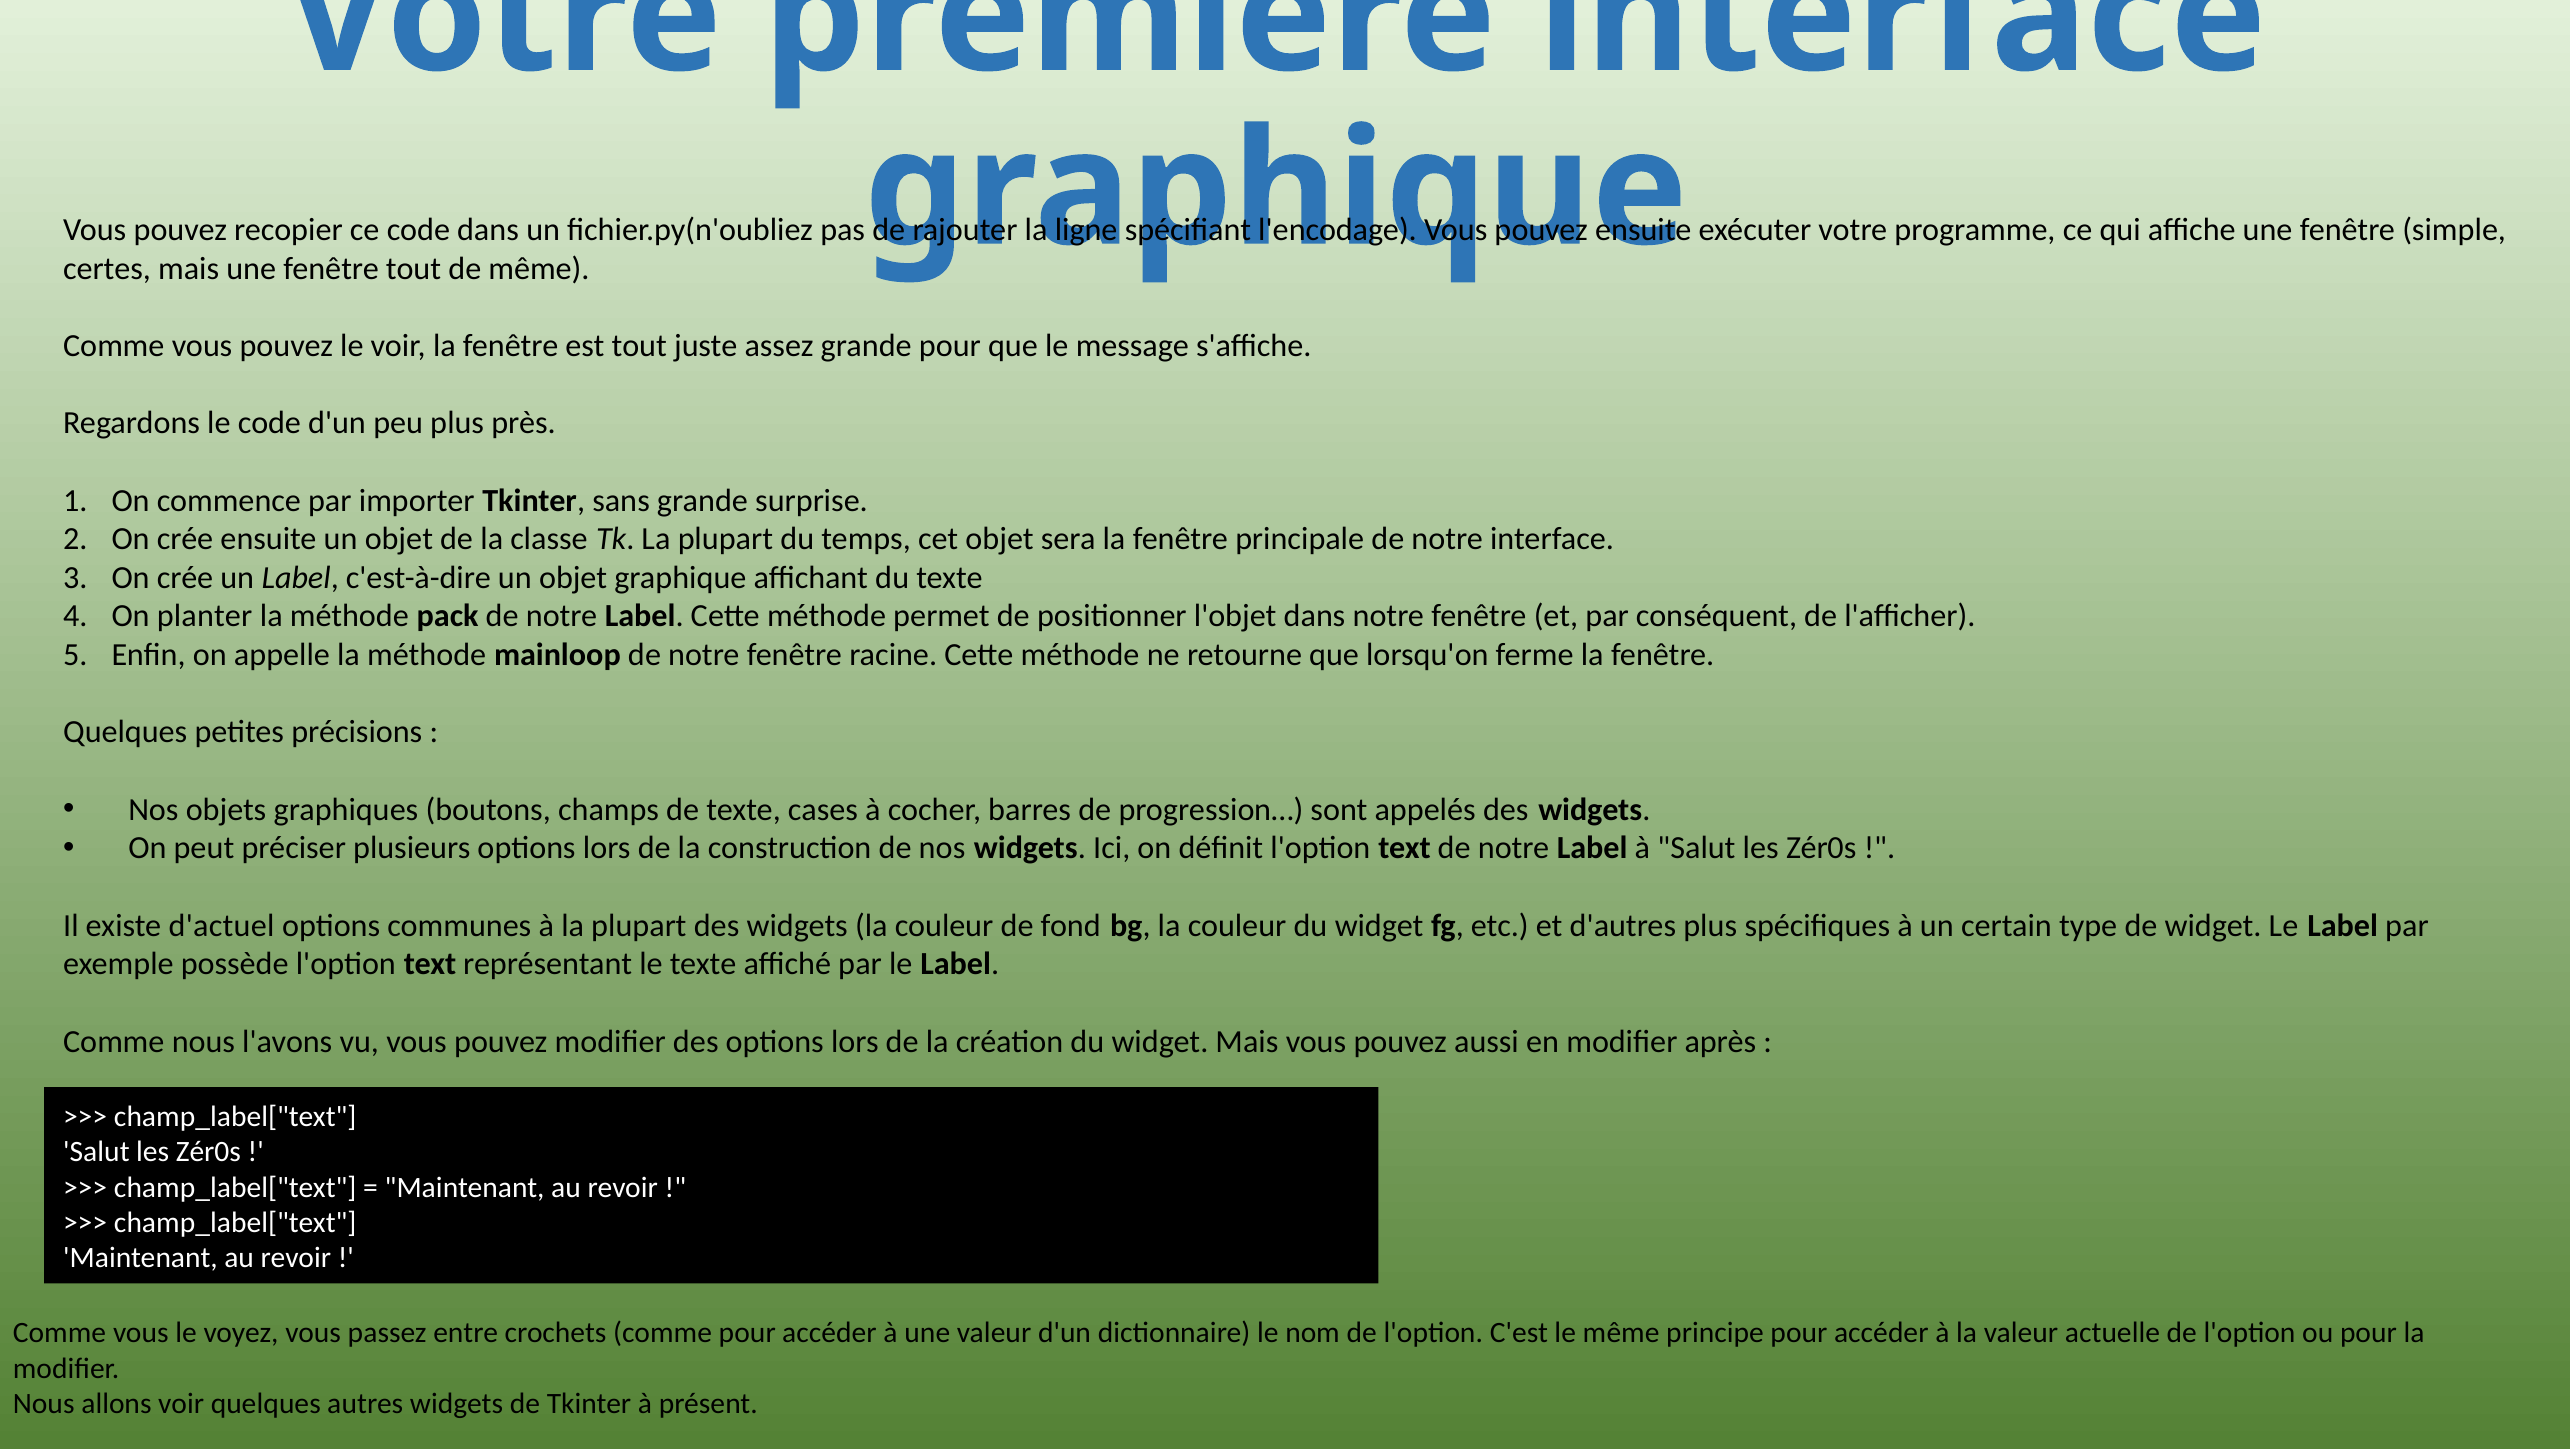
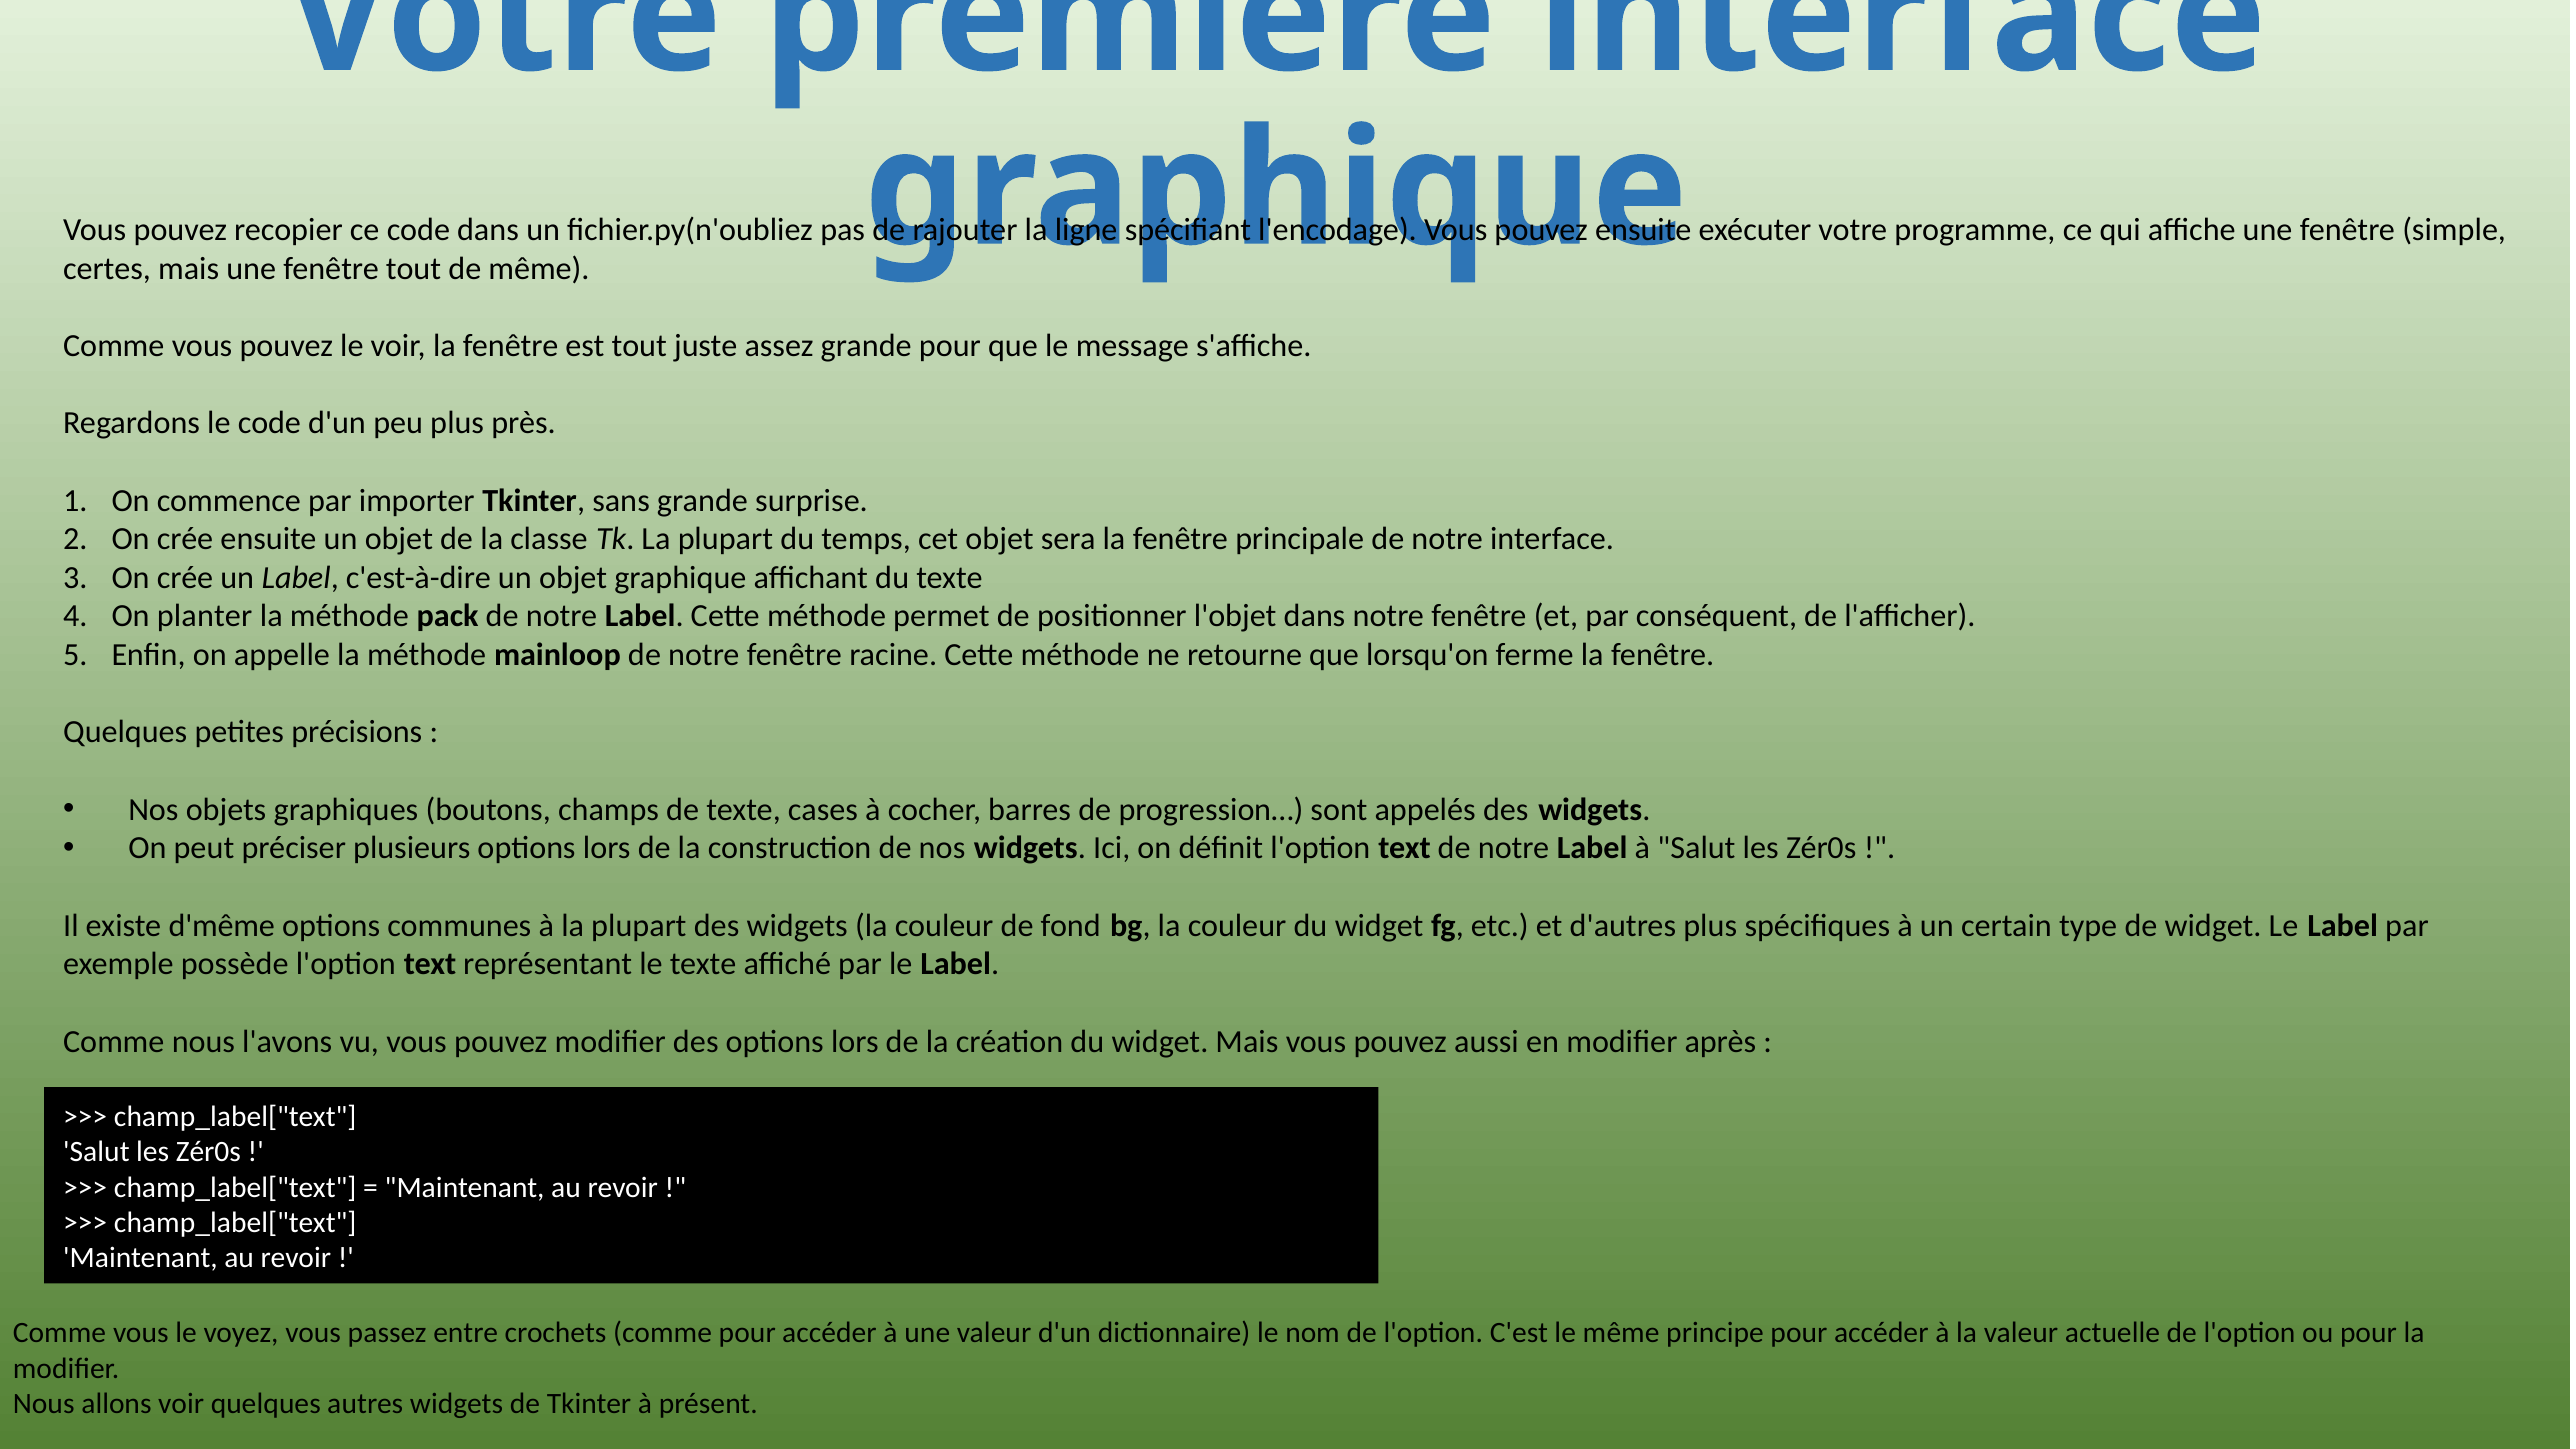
d'actuel: d'actuel -> d'même (222, 925)
